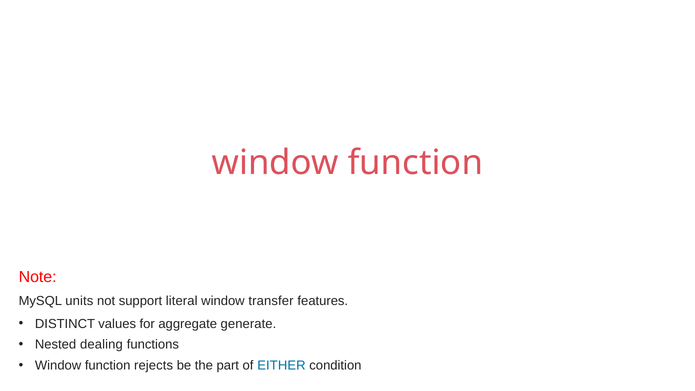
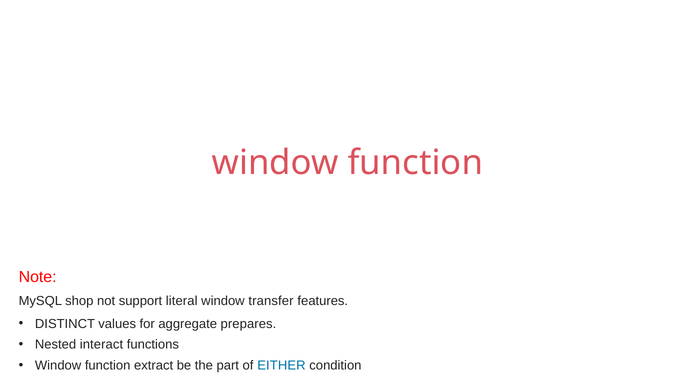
units: units -> shop (79, 301)
generate: generate -> prepares (248, 324)
dealing: dealing -> interact (101, 345)
rejects: rejects -> extract (154, 365)
